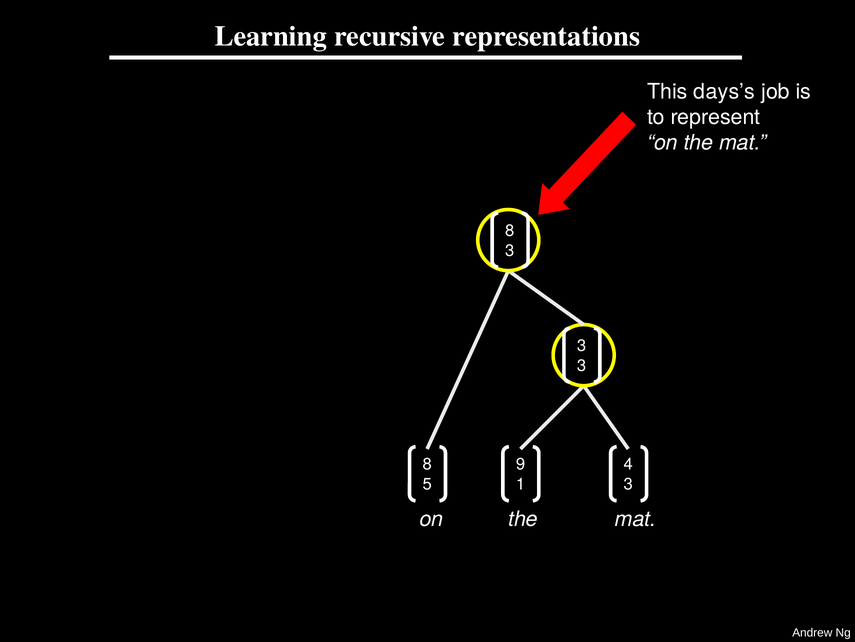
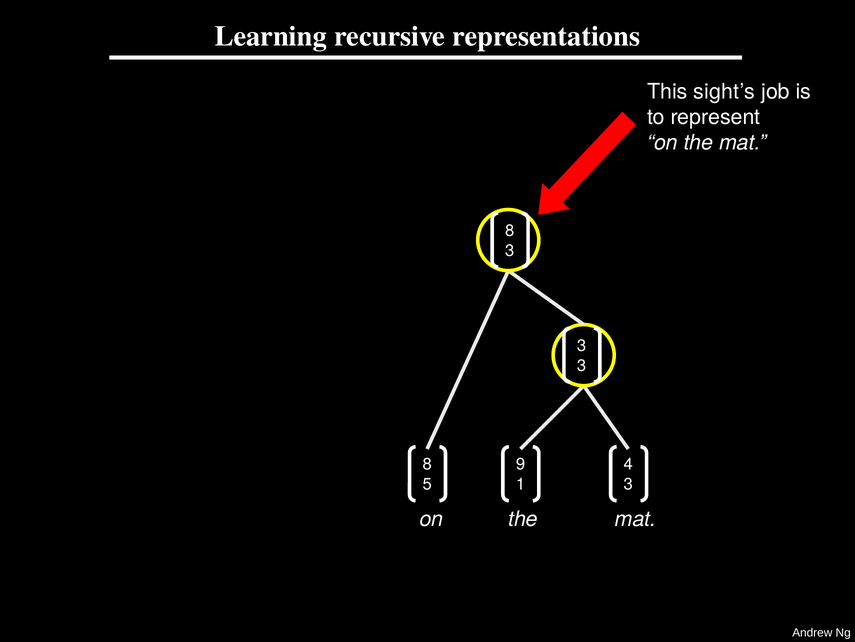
days’s: days’s -> sight’s (724, 91)
